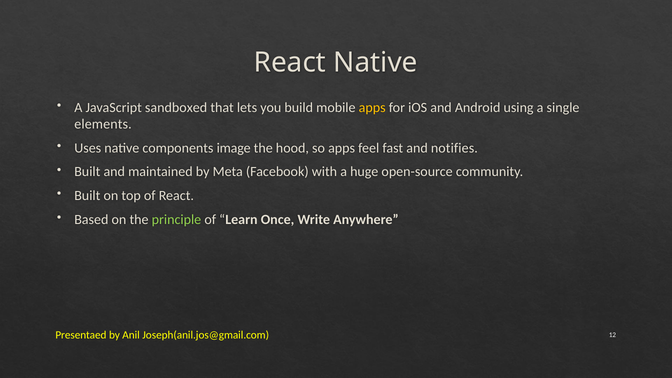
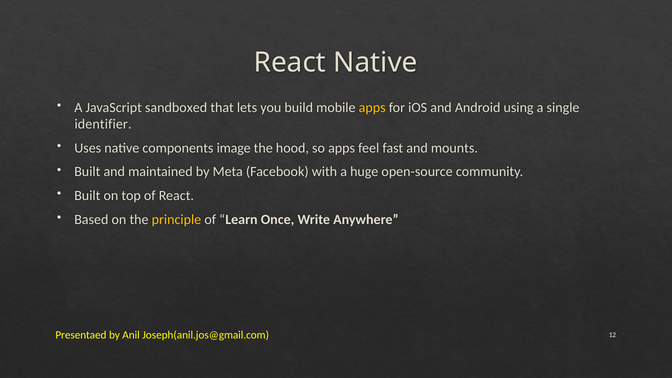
elements: elements -> identifier (103, 124)
notifies: notifies -> mounts (454, 148)
principle colour: light green -> yellow (176, 219)
